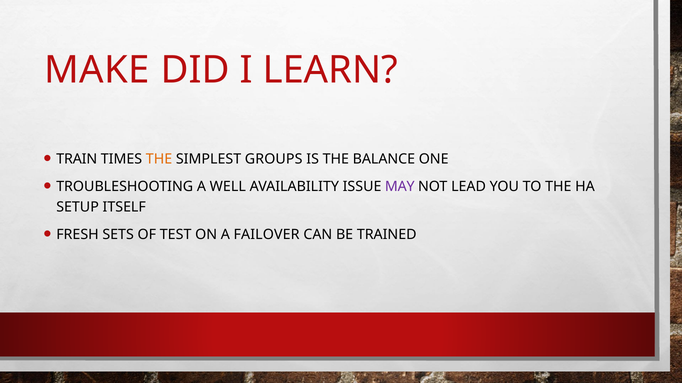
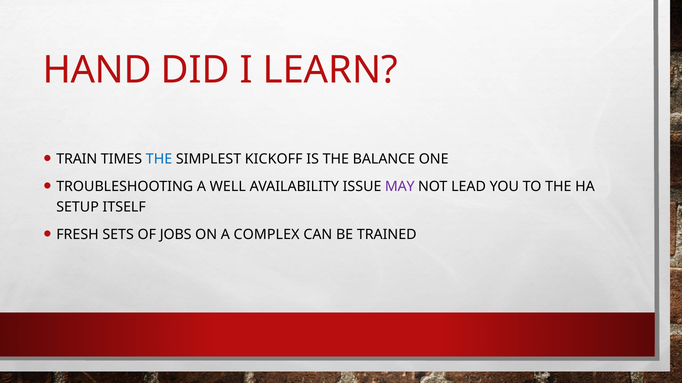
MAKE: MAKE -> HAND (97, 70)
THE colour: orange -> blue (159, 159)
GROUPS: GROUPS -> KICKOFF (274, 159)
TEST: TEST -> JOBS (176, 235)
FAILOVER: FAILOVER -> COMPLEX (267, 235)
